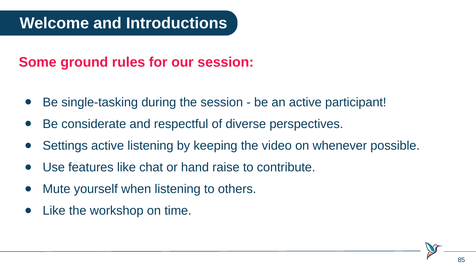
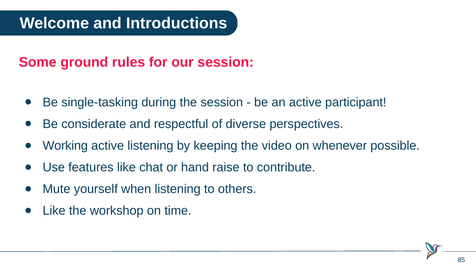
Settings: Settings -> Working (65, 145)
